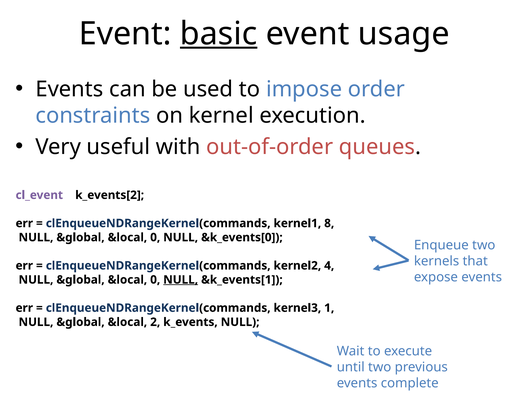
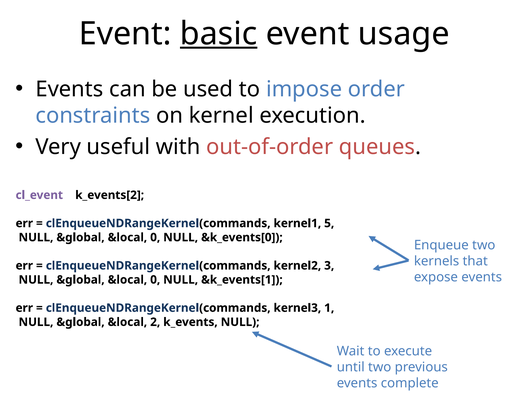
8: 8 -> 5 (329, 223)
4: 4 -> 3 (329, 265)
NULL underline: present -> none (181, 280)
